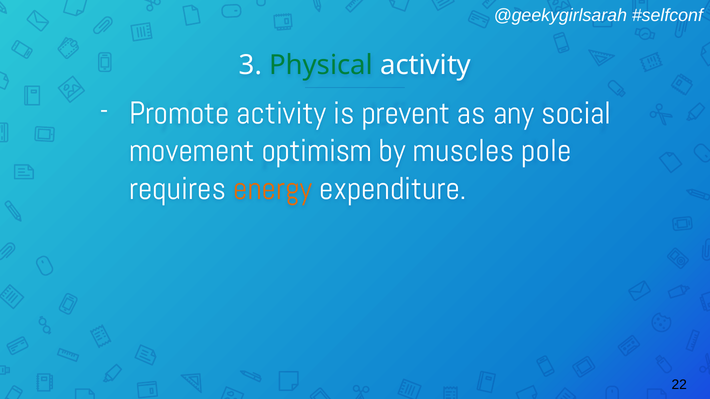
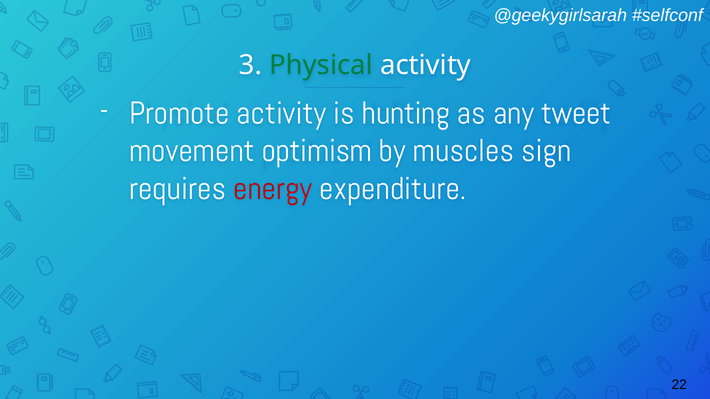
prevent: prevent -> hunting (406, 113)
social: social -> tweet (576, 113)
pole: pole -> sign (546, 151)
energy colour: orange -> red (273, 189)
